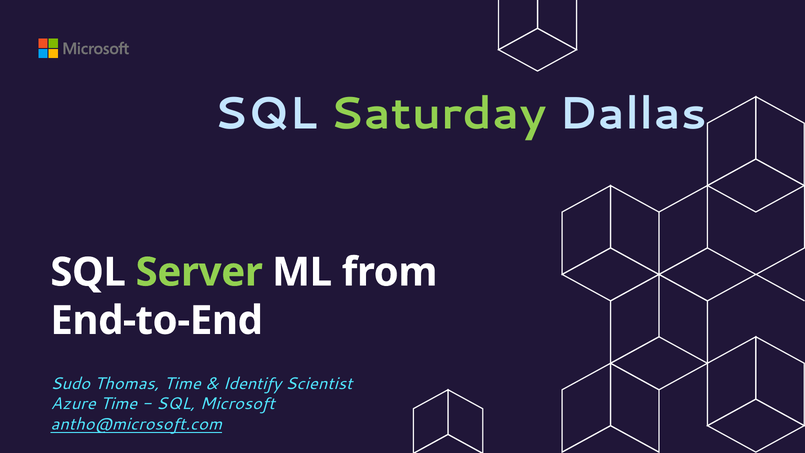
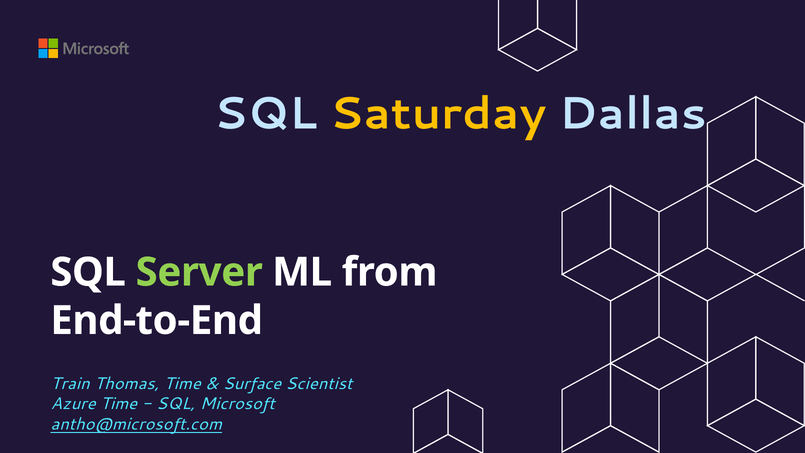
Saturday colour: light green -> yellow (438, 114)
Sudo: Sudo -> Train (70, 384)
Identify: Identify -> Surface (252, 384)
